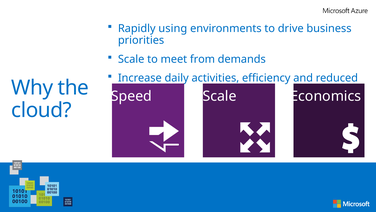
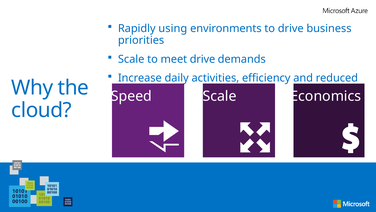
meet from: from -> drive (203, 59)
